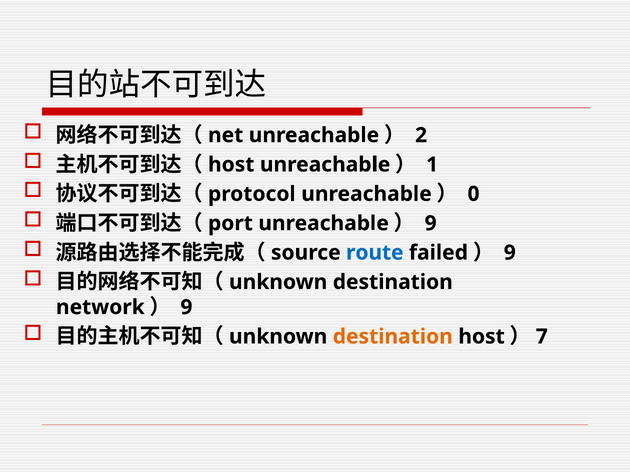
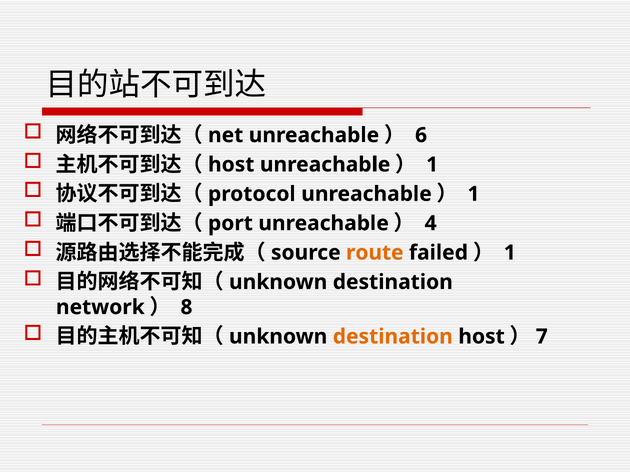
2: 2 -> 6 (421, 135)
0: 0 -> 1 (474, 194)
9: 9 -> 4 (431, 224)
route colour: blue -> orange (375, 253)
9: 9 -> 1 (510, 253)
9: 9 -> 8 (186, 308)
